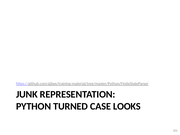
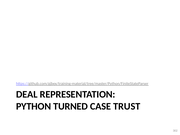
JUNK: JUNK -> DEAL (27, 94)
LOOKS: LOOKS -> TRUST (127, 106)
